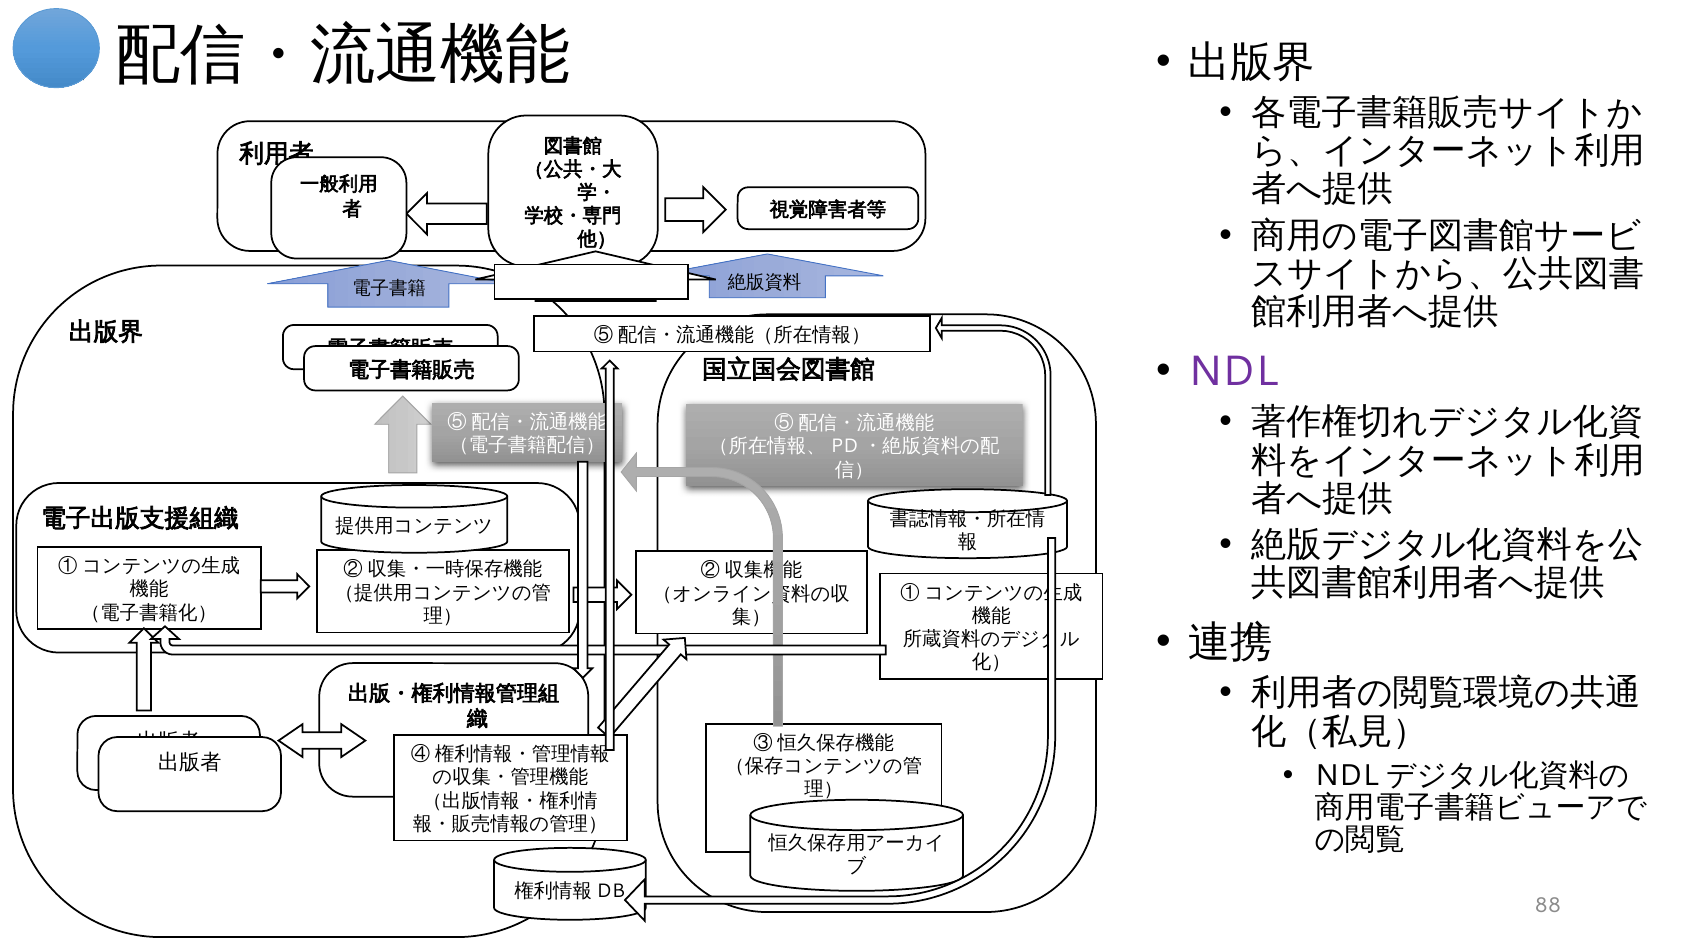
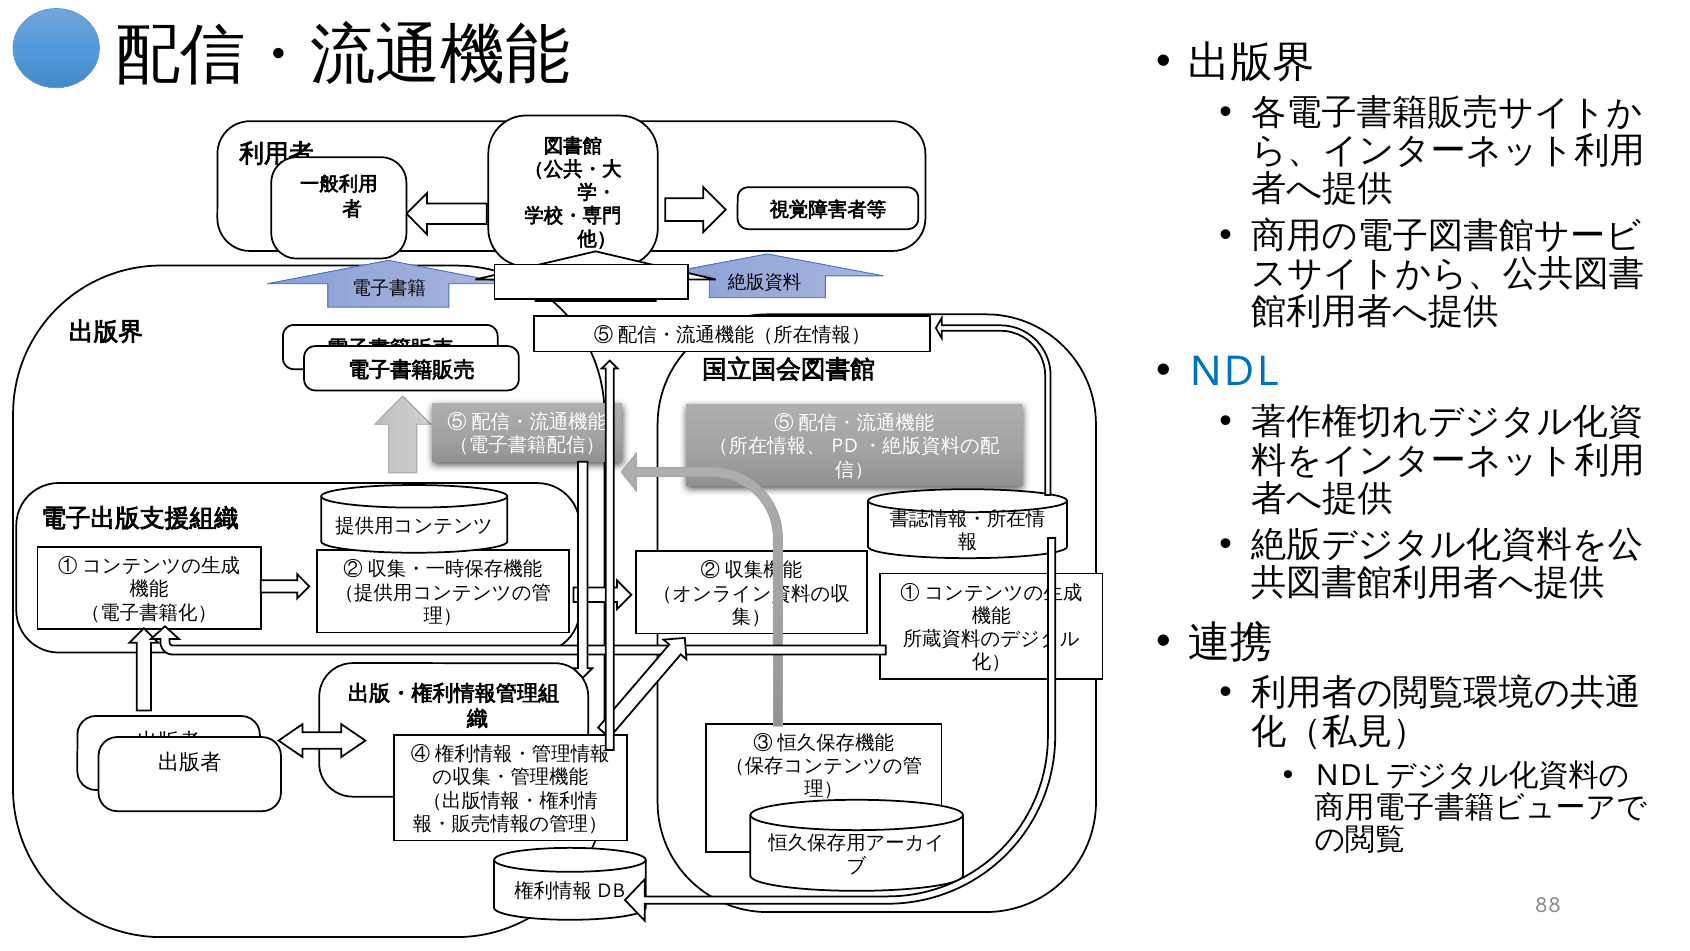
NDL colour: purple -> blue (1233, 372)
